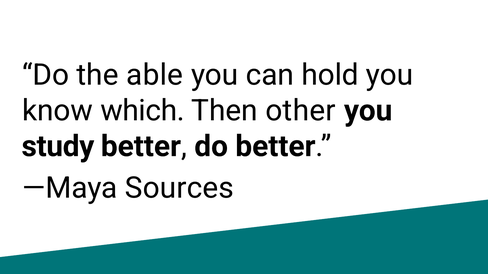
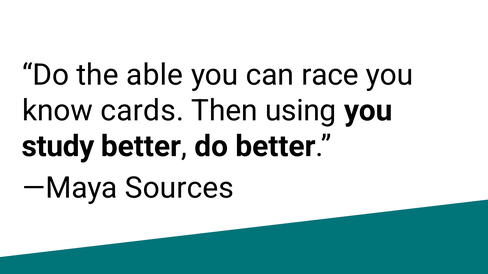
hold: hold -> race (330, 75)
which: which -> cards (142, 111)
other: other -> using (301, 111)
